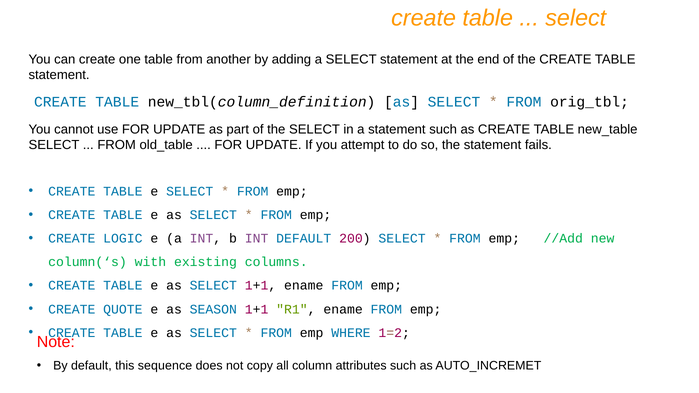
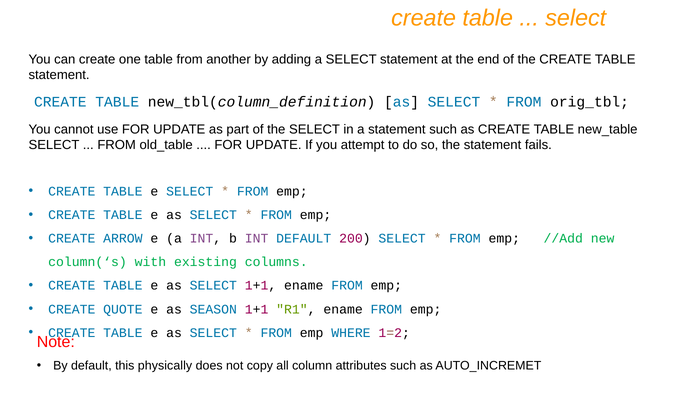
LOGIC: LOGIC -> ARROW (123, 239)
sequence: sequence -> physically (165, 366)
